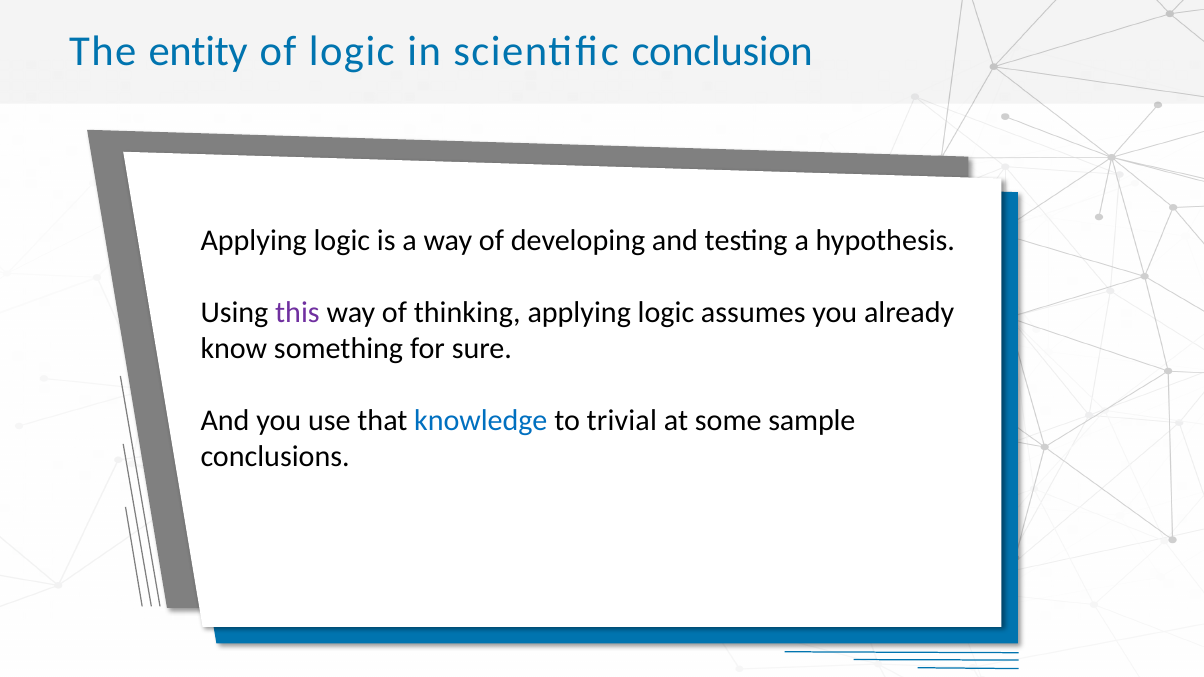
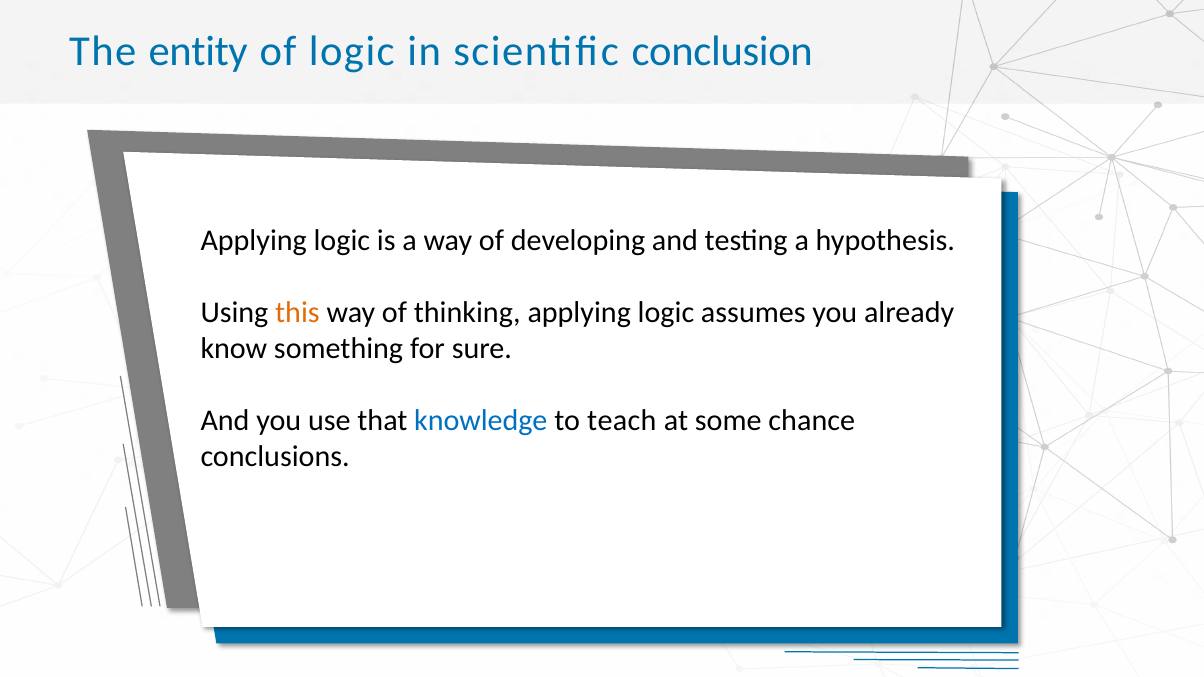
this colour: purple -> orange (297, 313)
trivial: trivial -> teach (622, 421)
sample: sample -> chance (812, 421)
